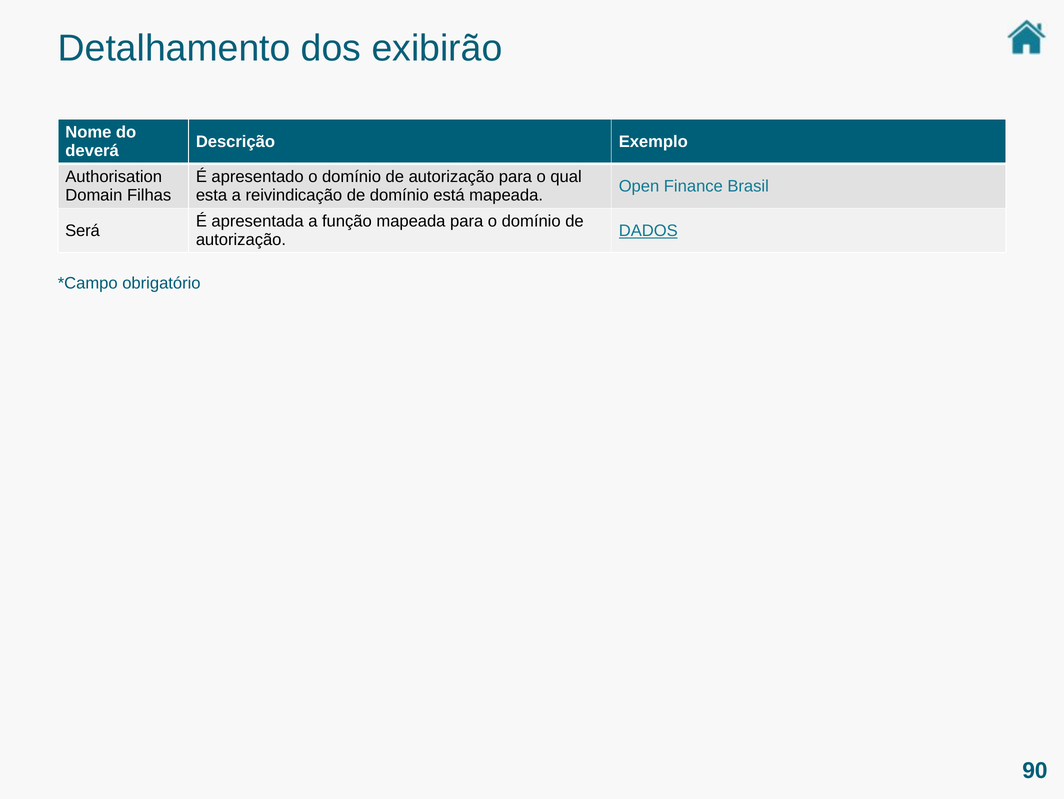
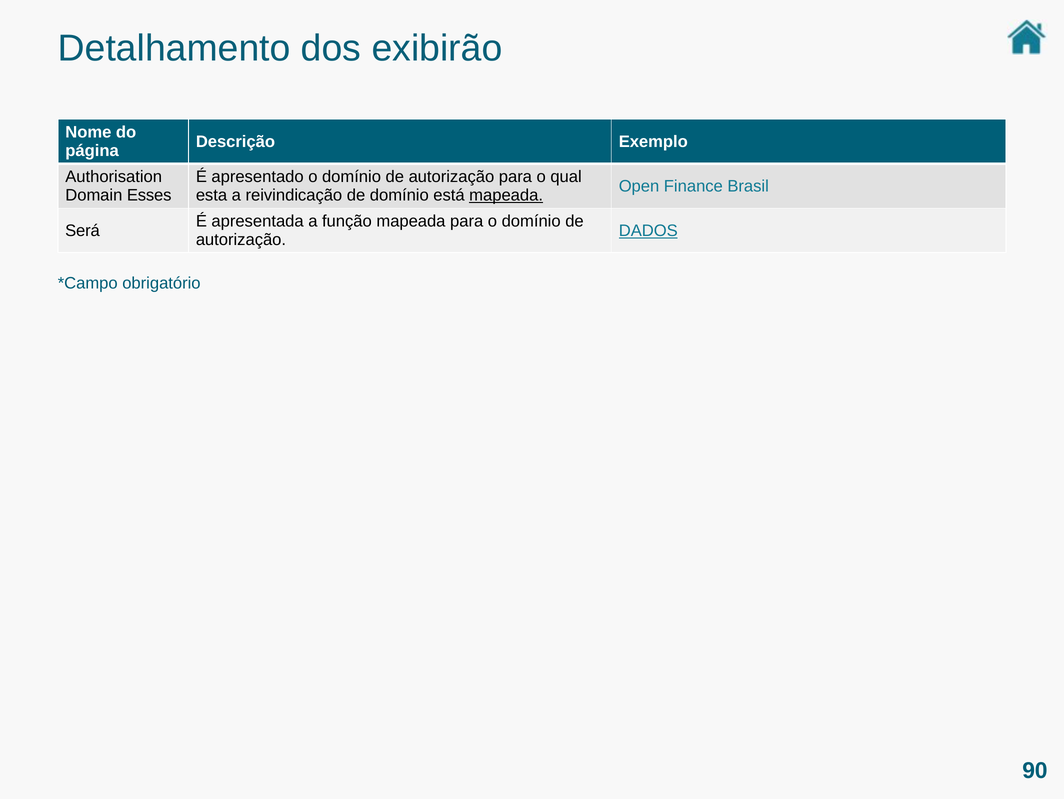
deverá: deverá -> página (92, 151)
Filhas: Filhas -> Esses (149, 195)
mapeada underline: none -> present (506, 195)
